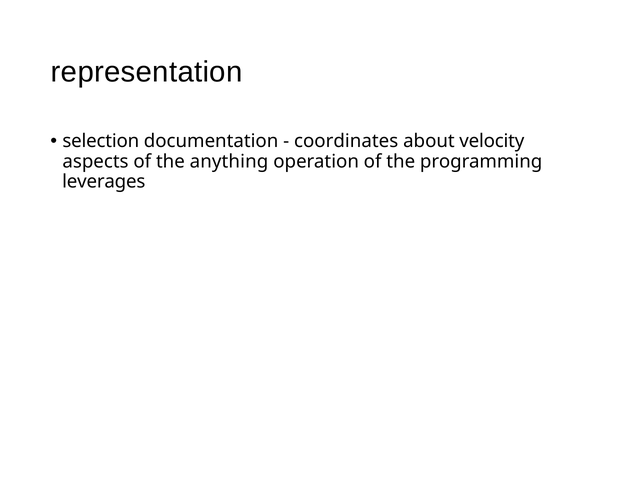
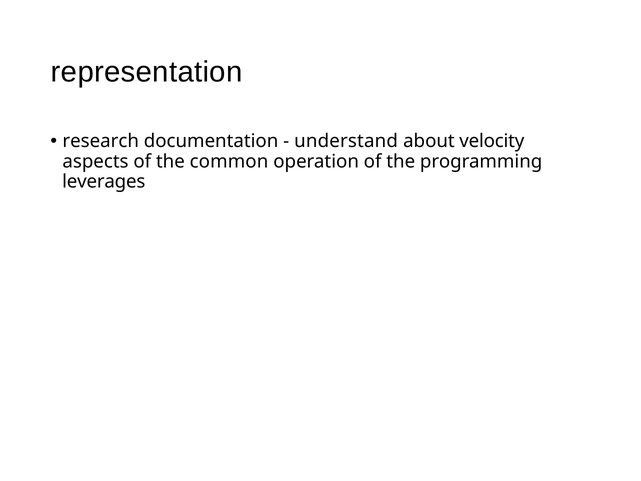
selection: selection -> research (101, 141)
coordinates: coordinates -> understand (346, 141)
anything: anything -> common (229, 161)
